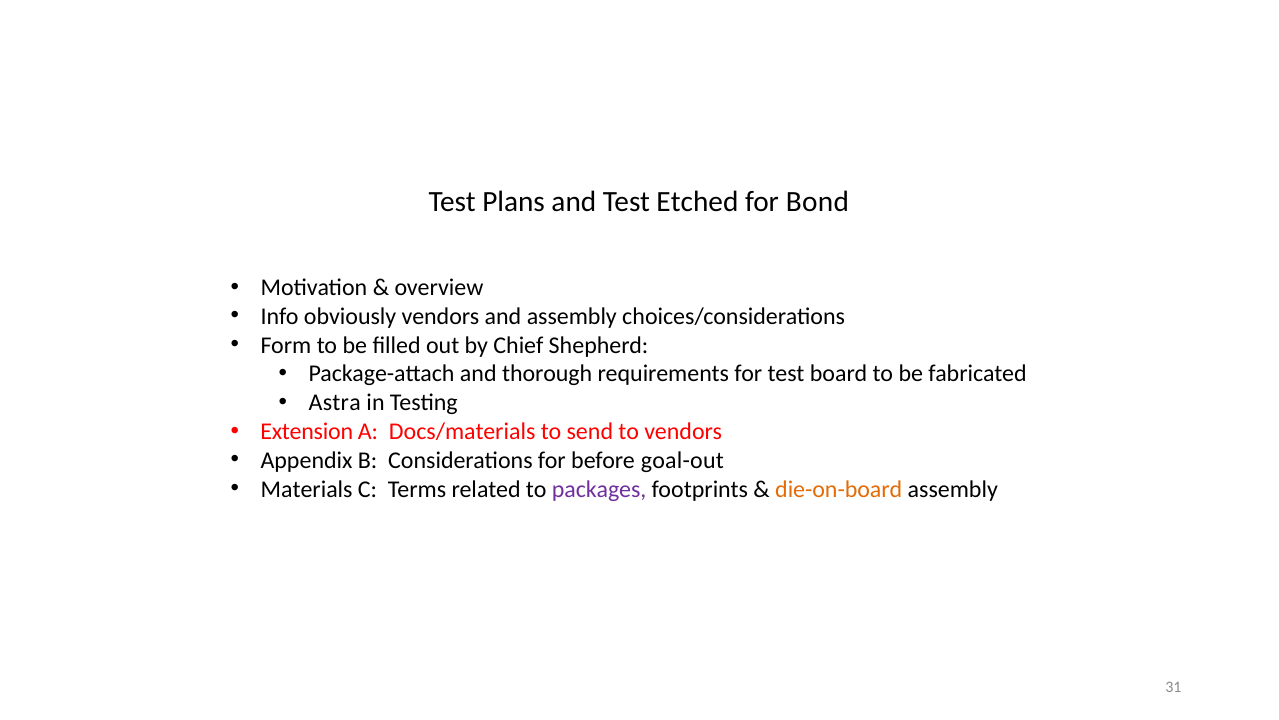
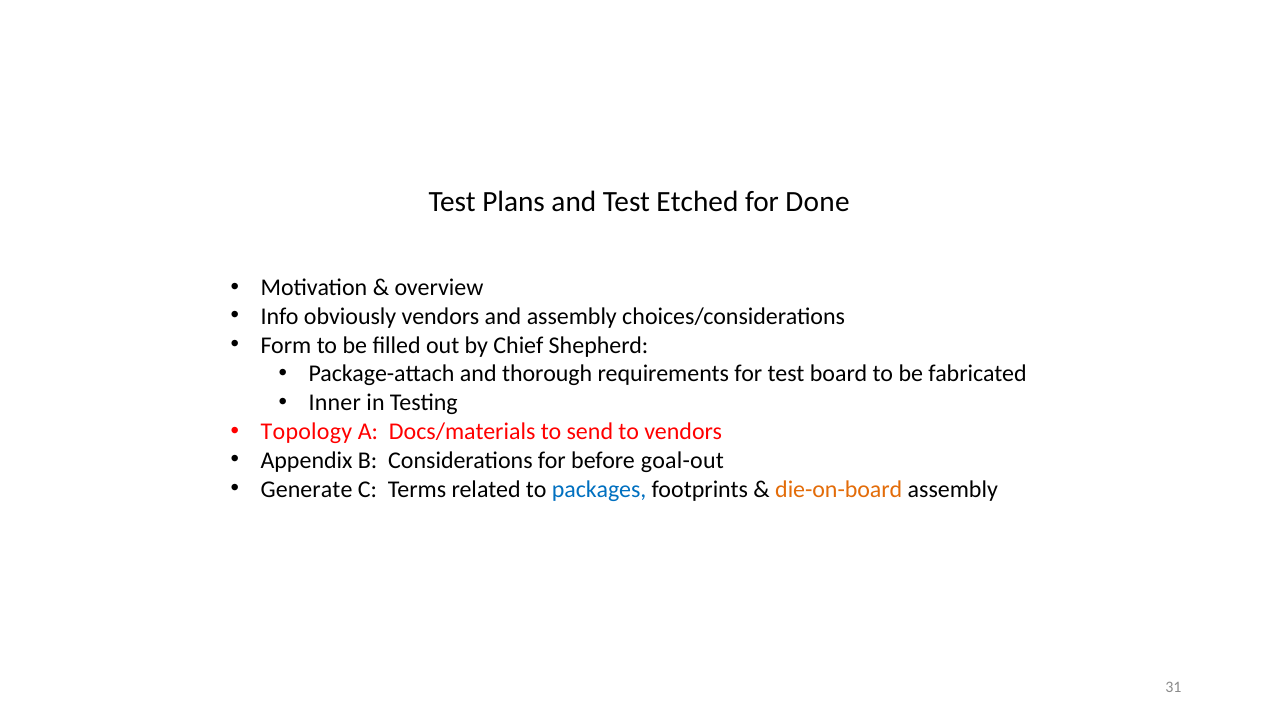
Bond: Bond -> Done (818, 202)
Astra: Astra -> Inner (335, 402)
Extension: Extension -> Topology (306, 431)
Materials: Materials -> Generate (307, 489)
packages colour: purple -> blue (599, 489)
